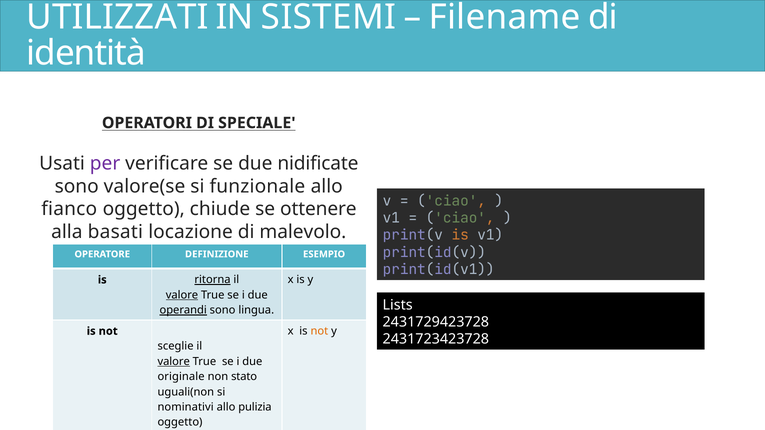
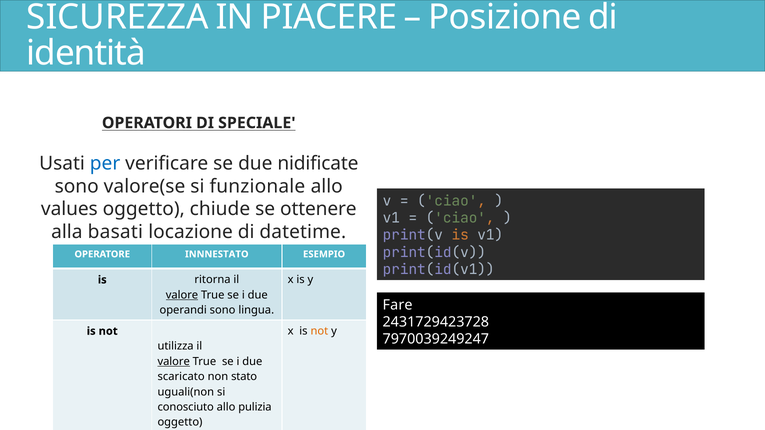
UTILIZZATI: UTILIZZATI -> SICUREZZA (118, 17)
SISTEMI: SISTEMI -> PIACERE (329, 17)
Filename: Filename -> Posizione (505, 17)
per colour: purple -> blue (105, 163)
fianco: fianco -> values (69, 209)
malevolo: malevolo -> datetime (303, 232)
DEFINIZIONE: DEFINIZIONE -> INNNESTATO (217, 254)
ritorna underline: present -> none (213, 280)
Lists: Lists -> Fare (398, 305)
operandi underline: present -> none (183, 310)
2431723423728: 2431723423728 -> 7970039249247 (436, 339)
sceglie: sceglie -> utilizza (176, 347)
originale: originale -> scaricato (181, 377)
nominativi: nominativi -> conosciuto (186, 407)
